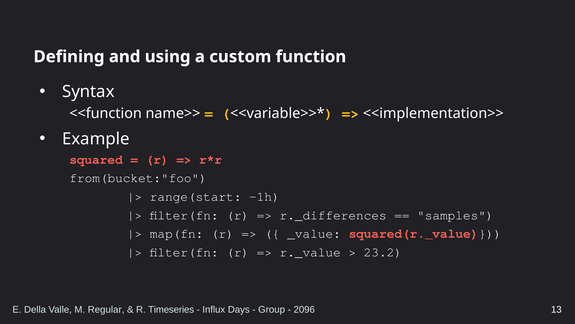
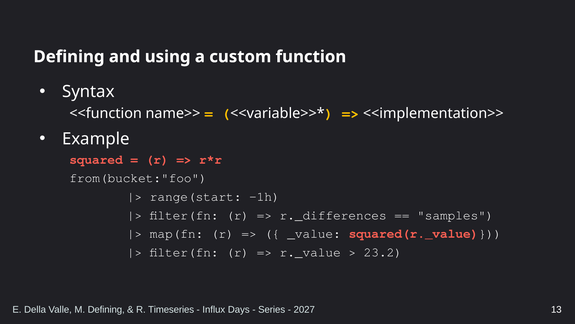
M Regular: Regular -> Defining (106, 309)
Group: Group -> Series (272, 309)
2096: 2096 -> 2027 (304, 309)
